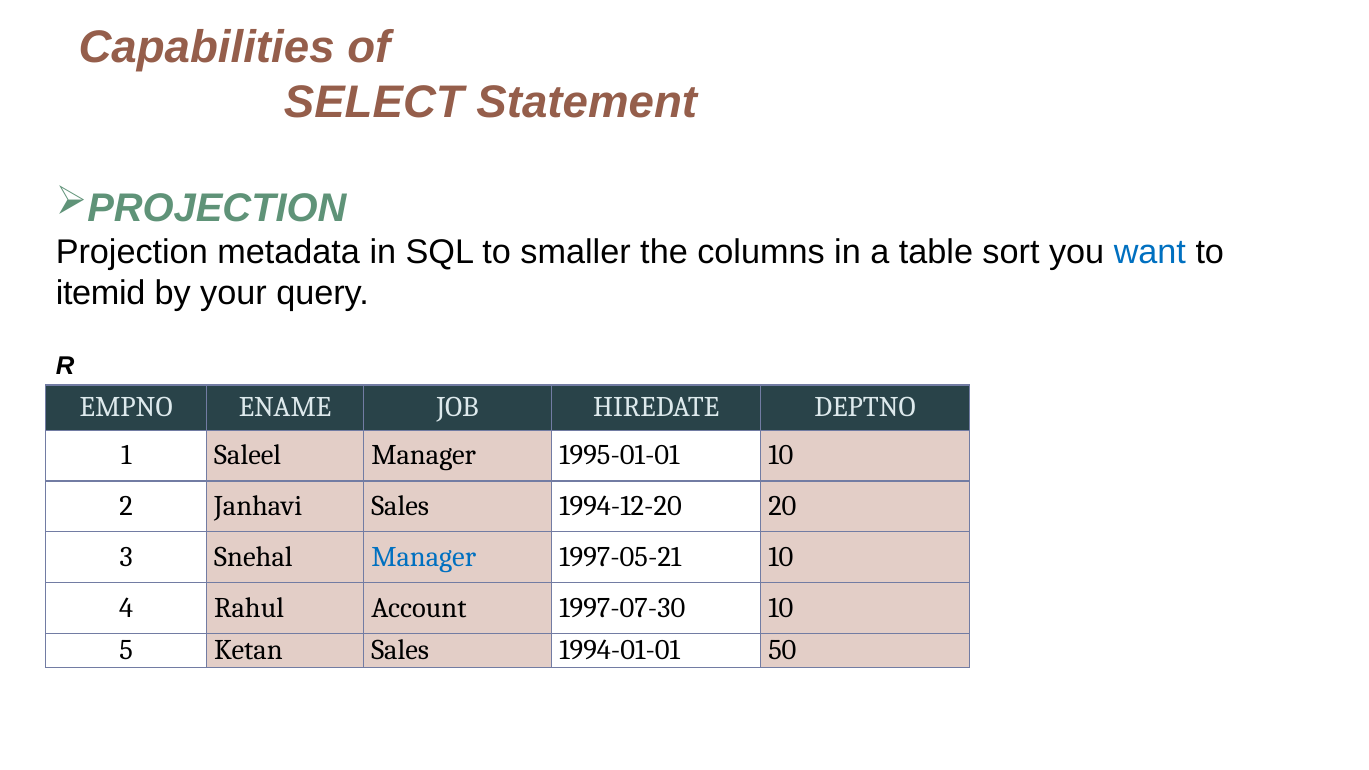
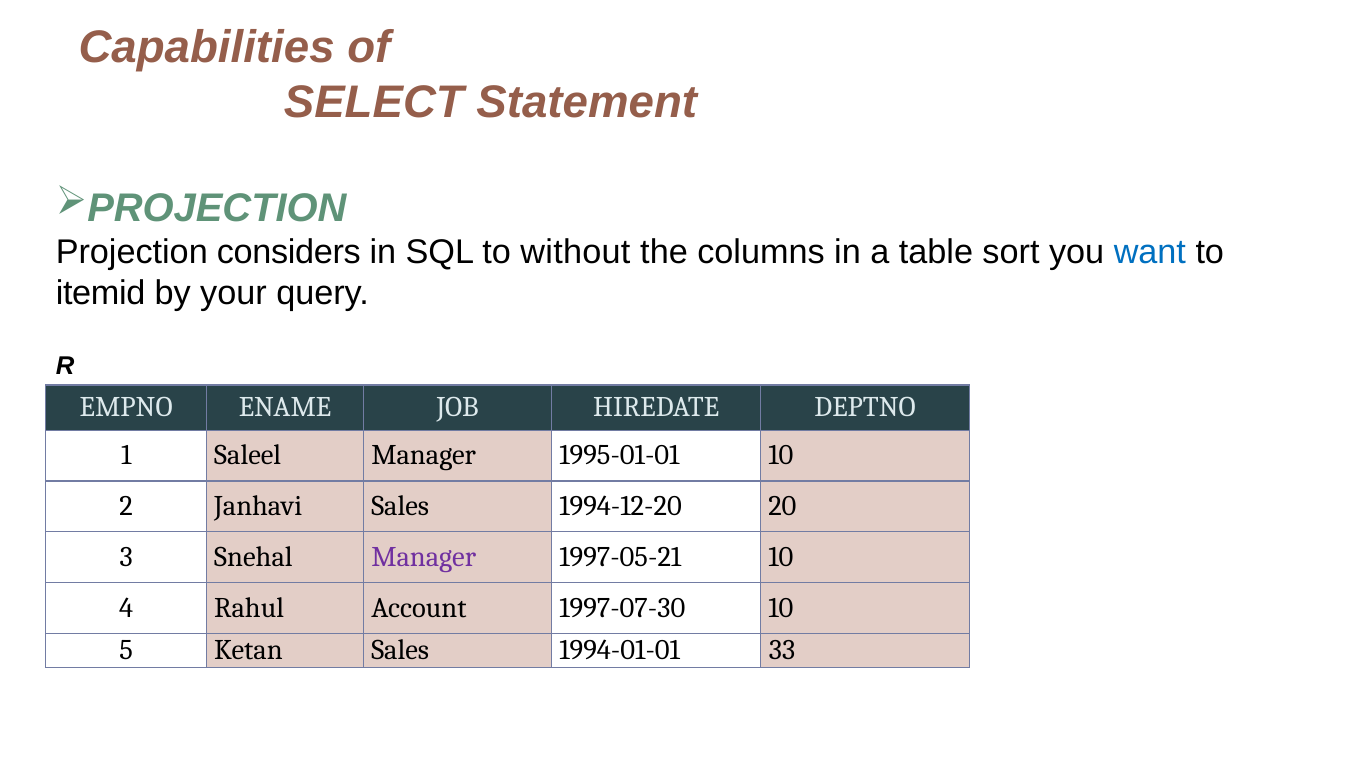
metadata: metadata -> considers (289, 252)
smaller: smaller -> without (575, 252)
Manager colour: blue -> purple (424, 557)
50: 50 -> 33 (782, 650)
